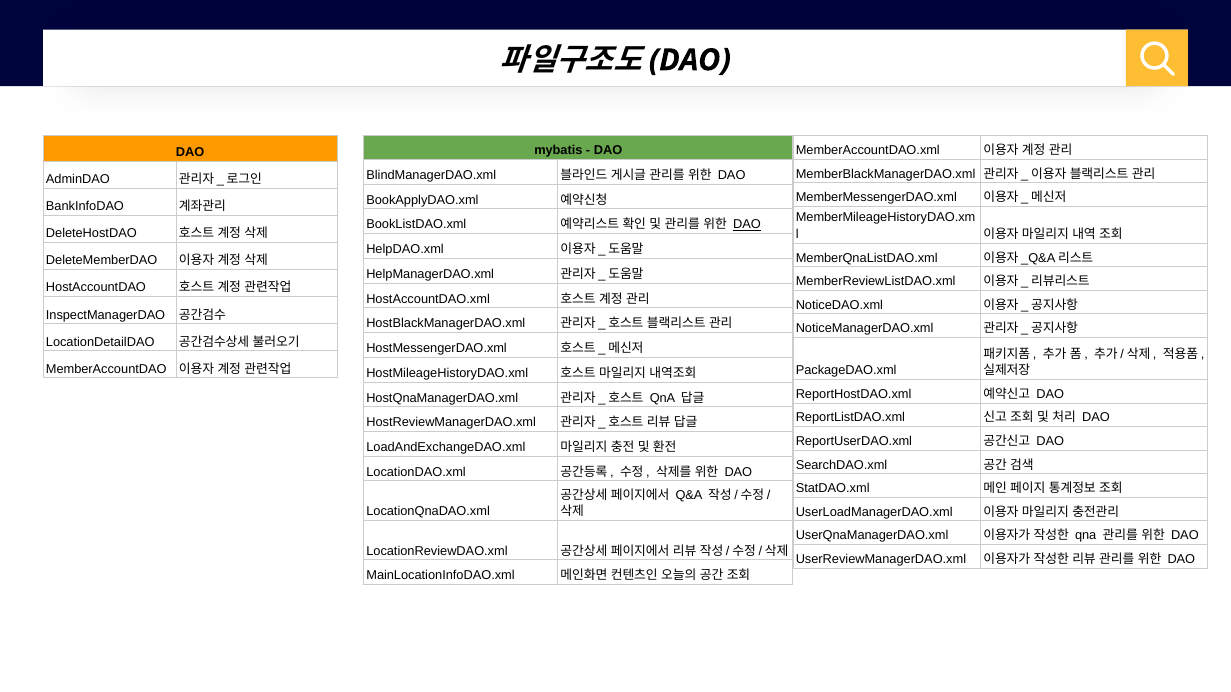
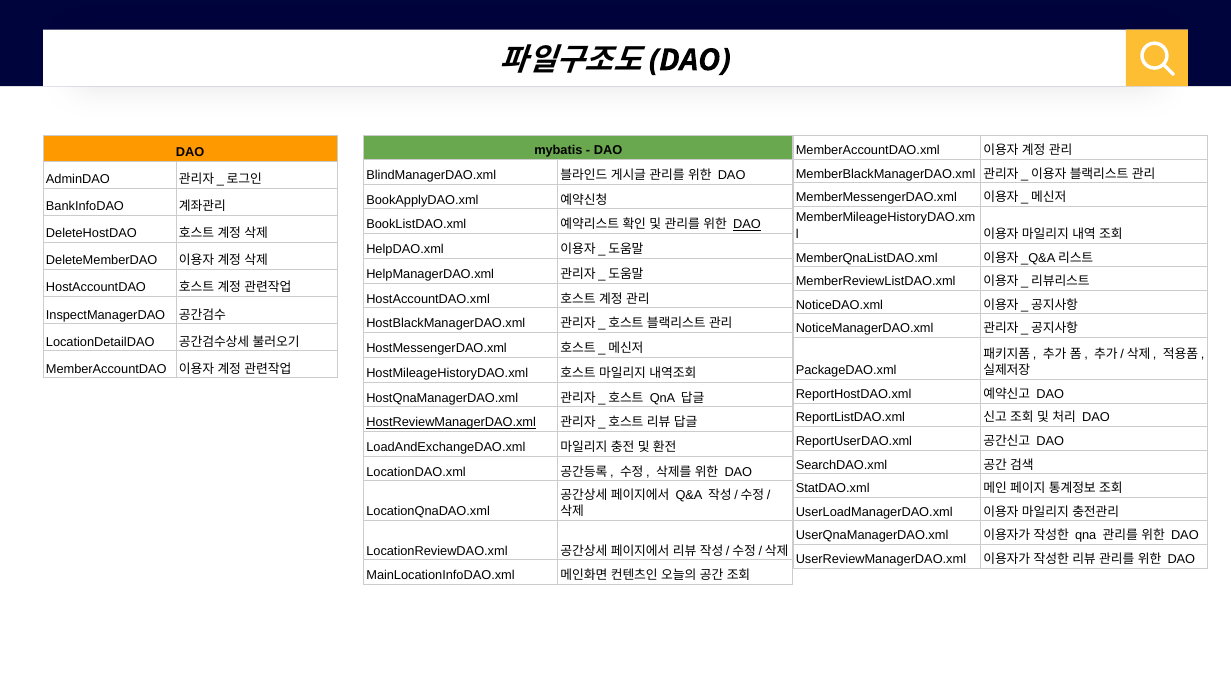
HostReviewManagerDAO.xml underline: none -> present (451, 423)
